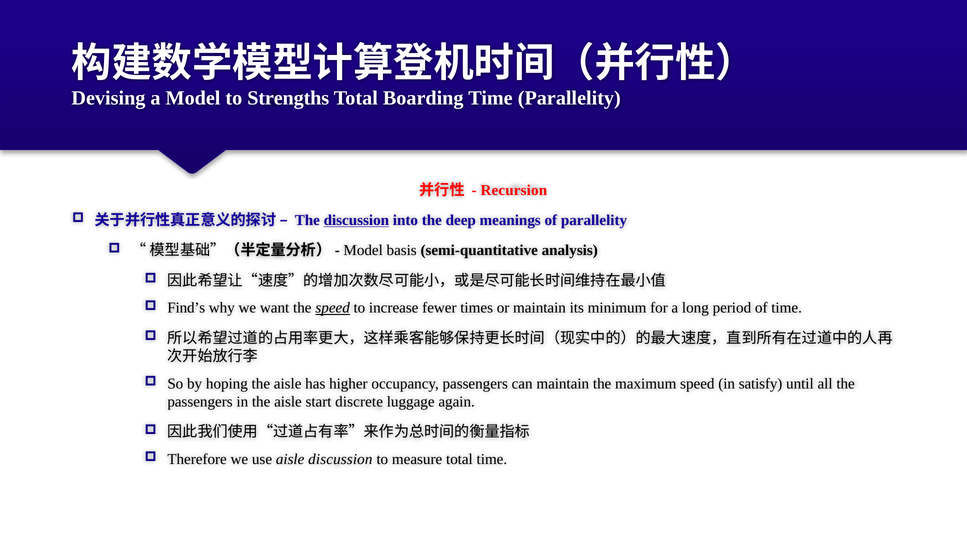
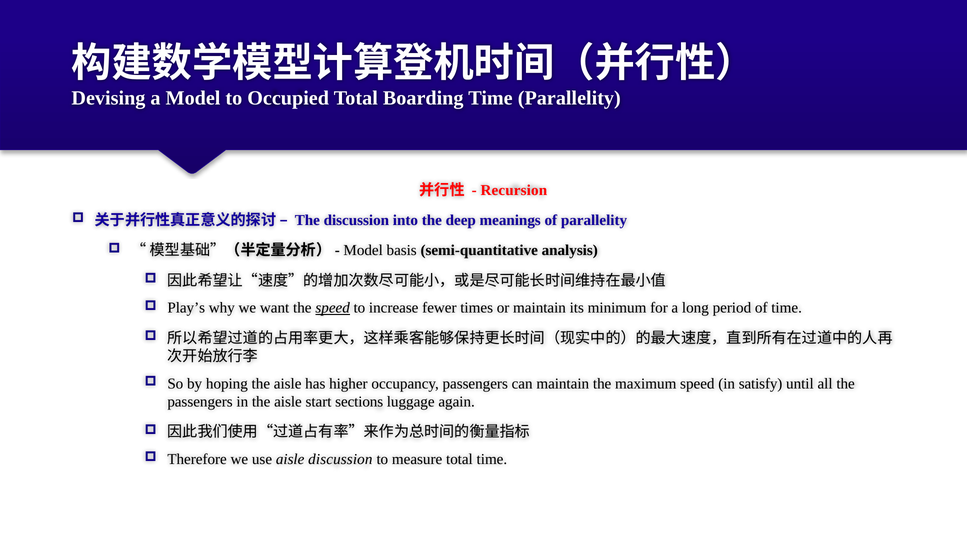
Strengths: Strengths -> Occupied (288, 98)
discussion underline: present -> none (356, 220)
Find’s: Find’s -> Play’s (186, 308)
discrete: discrete -> sections (359, 402)
